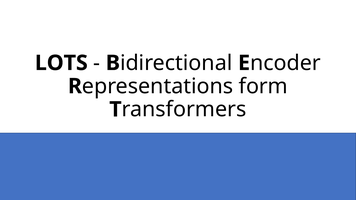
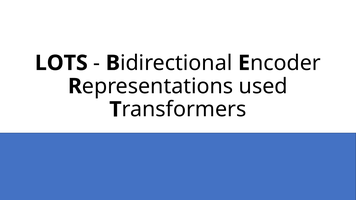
form: form -> used (263, 86)
